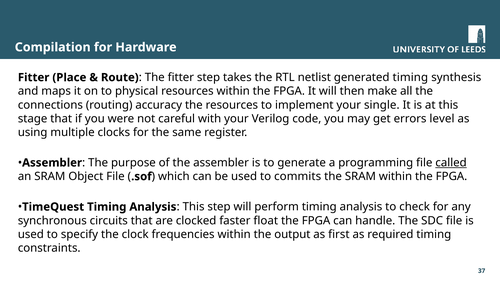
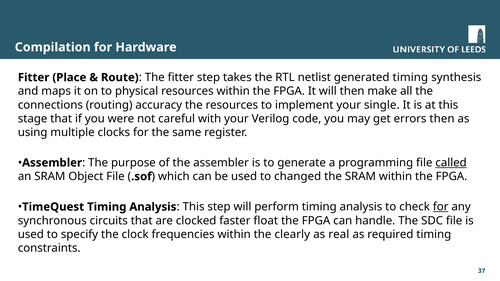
errors level: level -> then (442, 119)
commits: commits -> changed (298, 177)
for underline: none -> present (441, 207)
output: output -> clearly (292, 234)
first: first -> real (339, 234)
